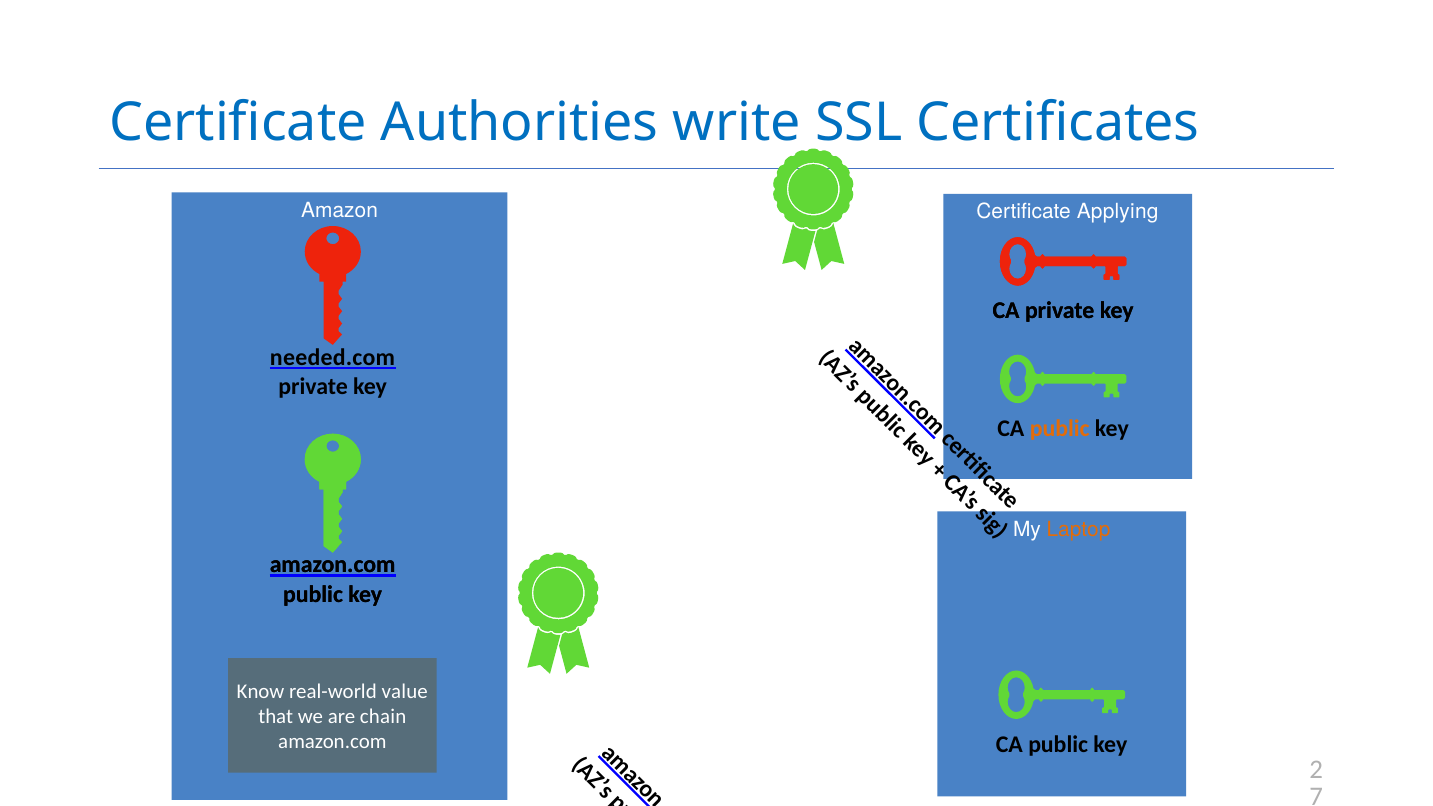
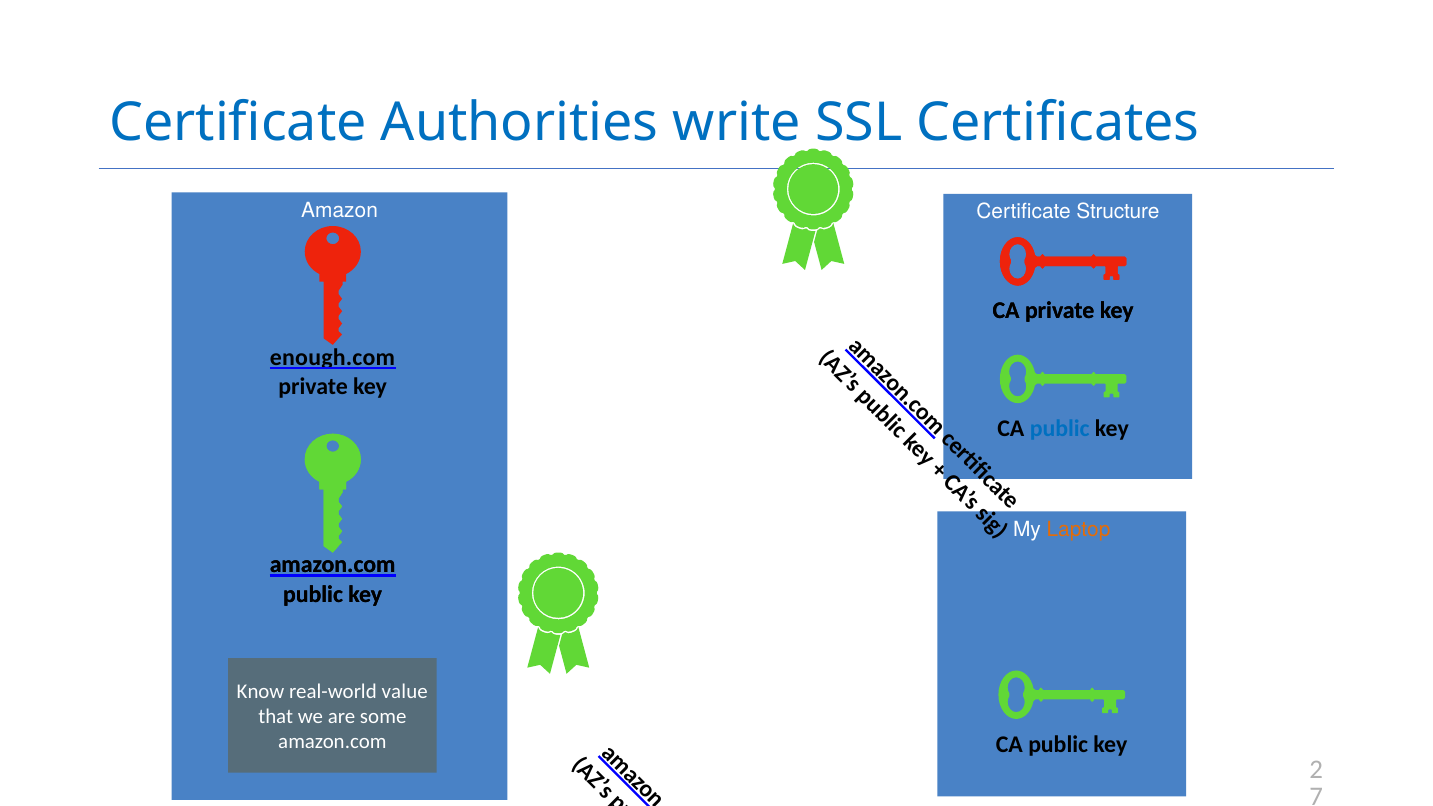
Applying: Applying -> Structure (1118, 212)
needed.com: needed.com -> enough.com (333, 357)
public colour: orange -> blue (1060, 428)
chain: chain -> some (383, 717)
